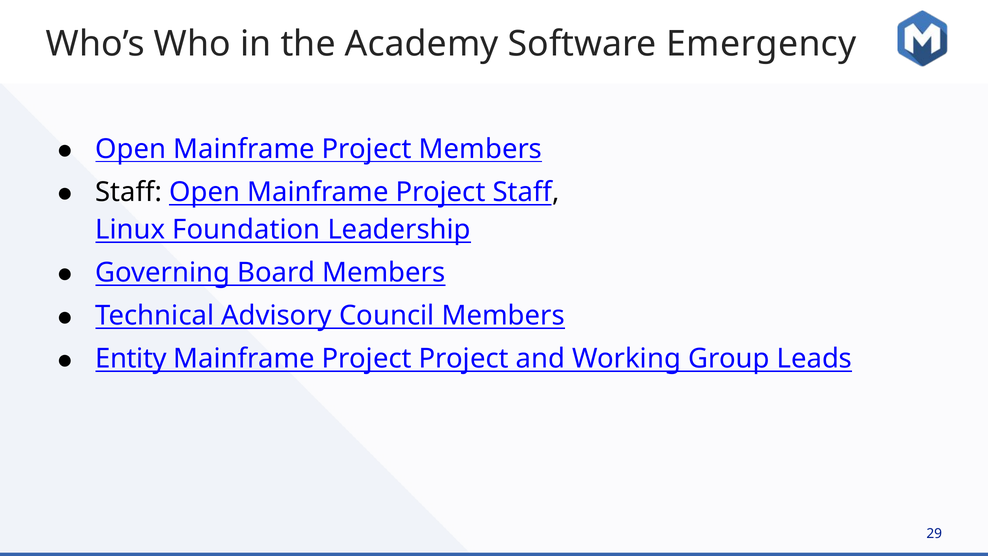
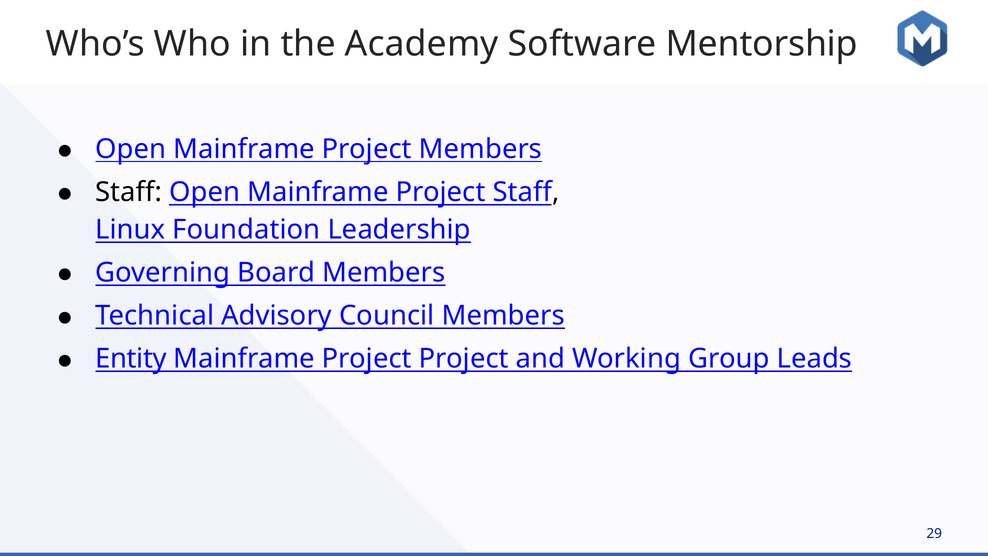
Emergency: Emergency -> Mentorship (762, 44)
